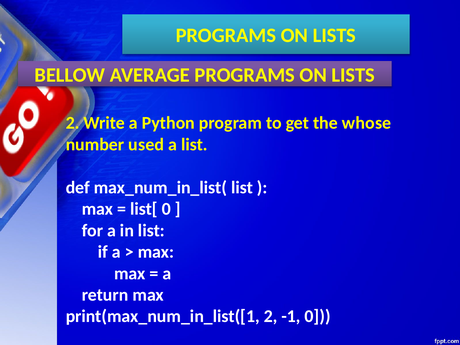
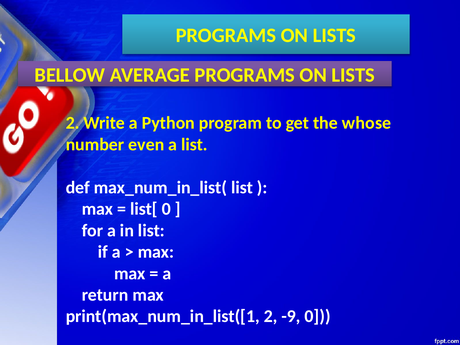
used: used -> even (146, 145)
-1: -1 -> -9 (291, 316)
